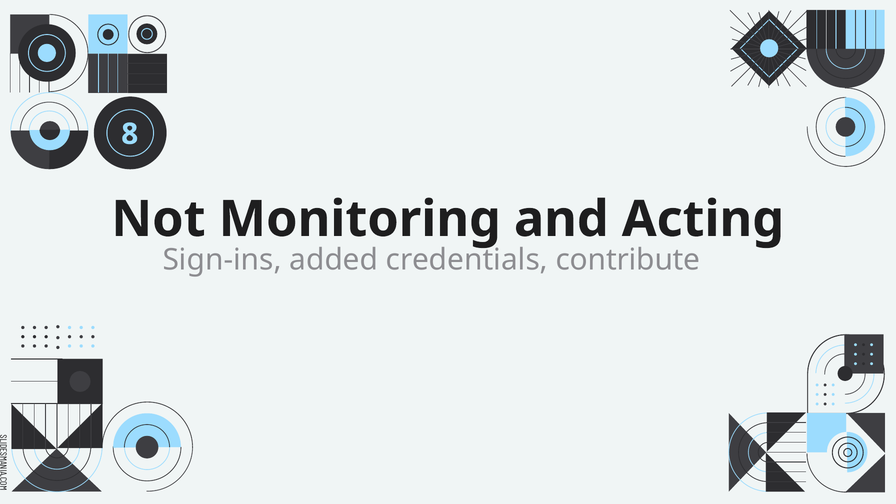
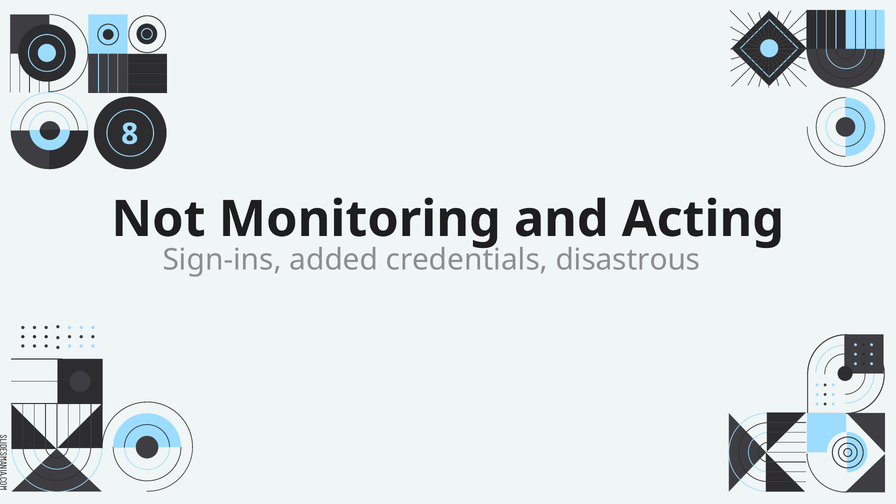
contribute: contribute -> disastrous (628, 260)
